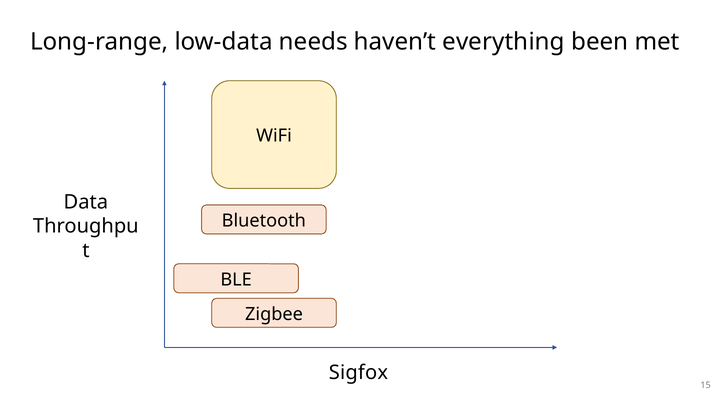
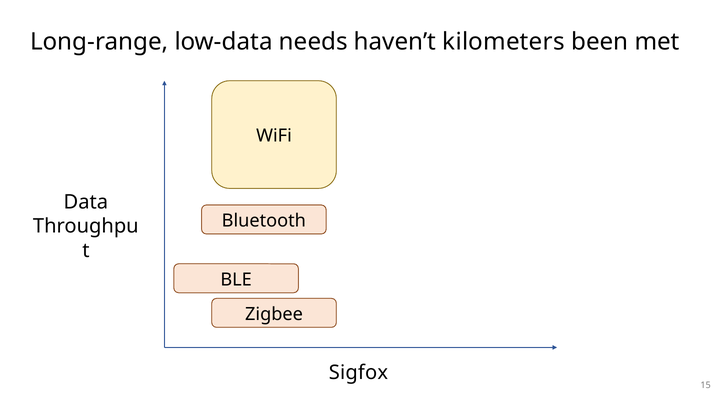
everything: everything -> kilometers (504, 42)
